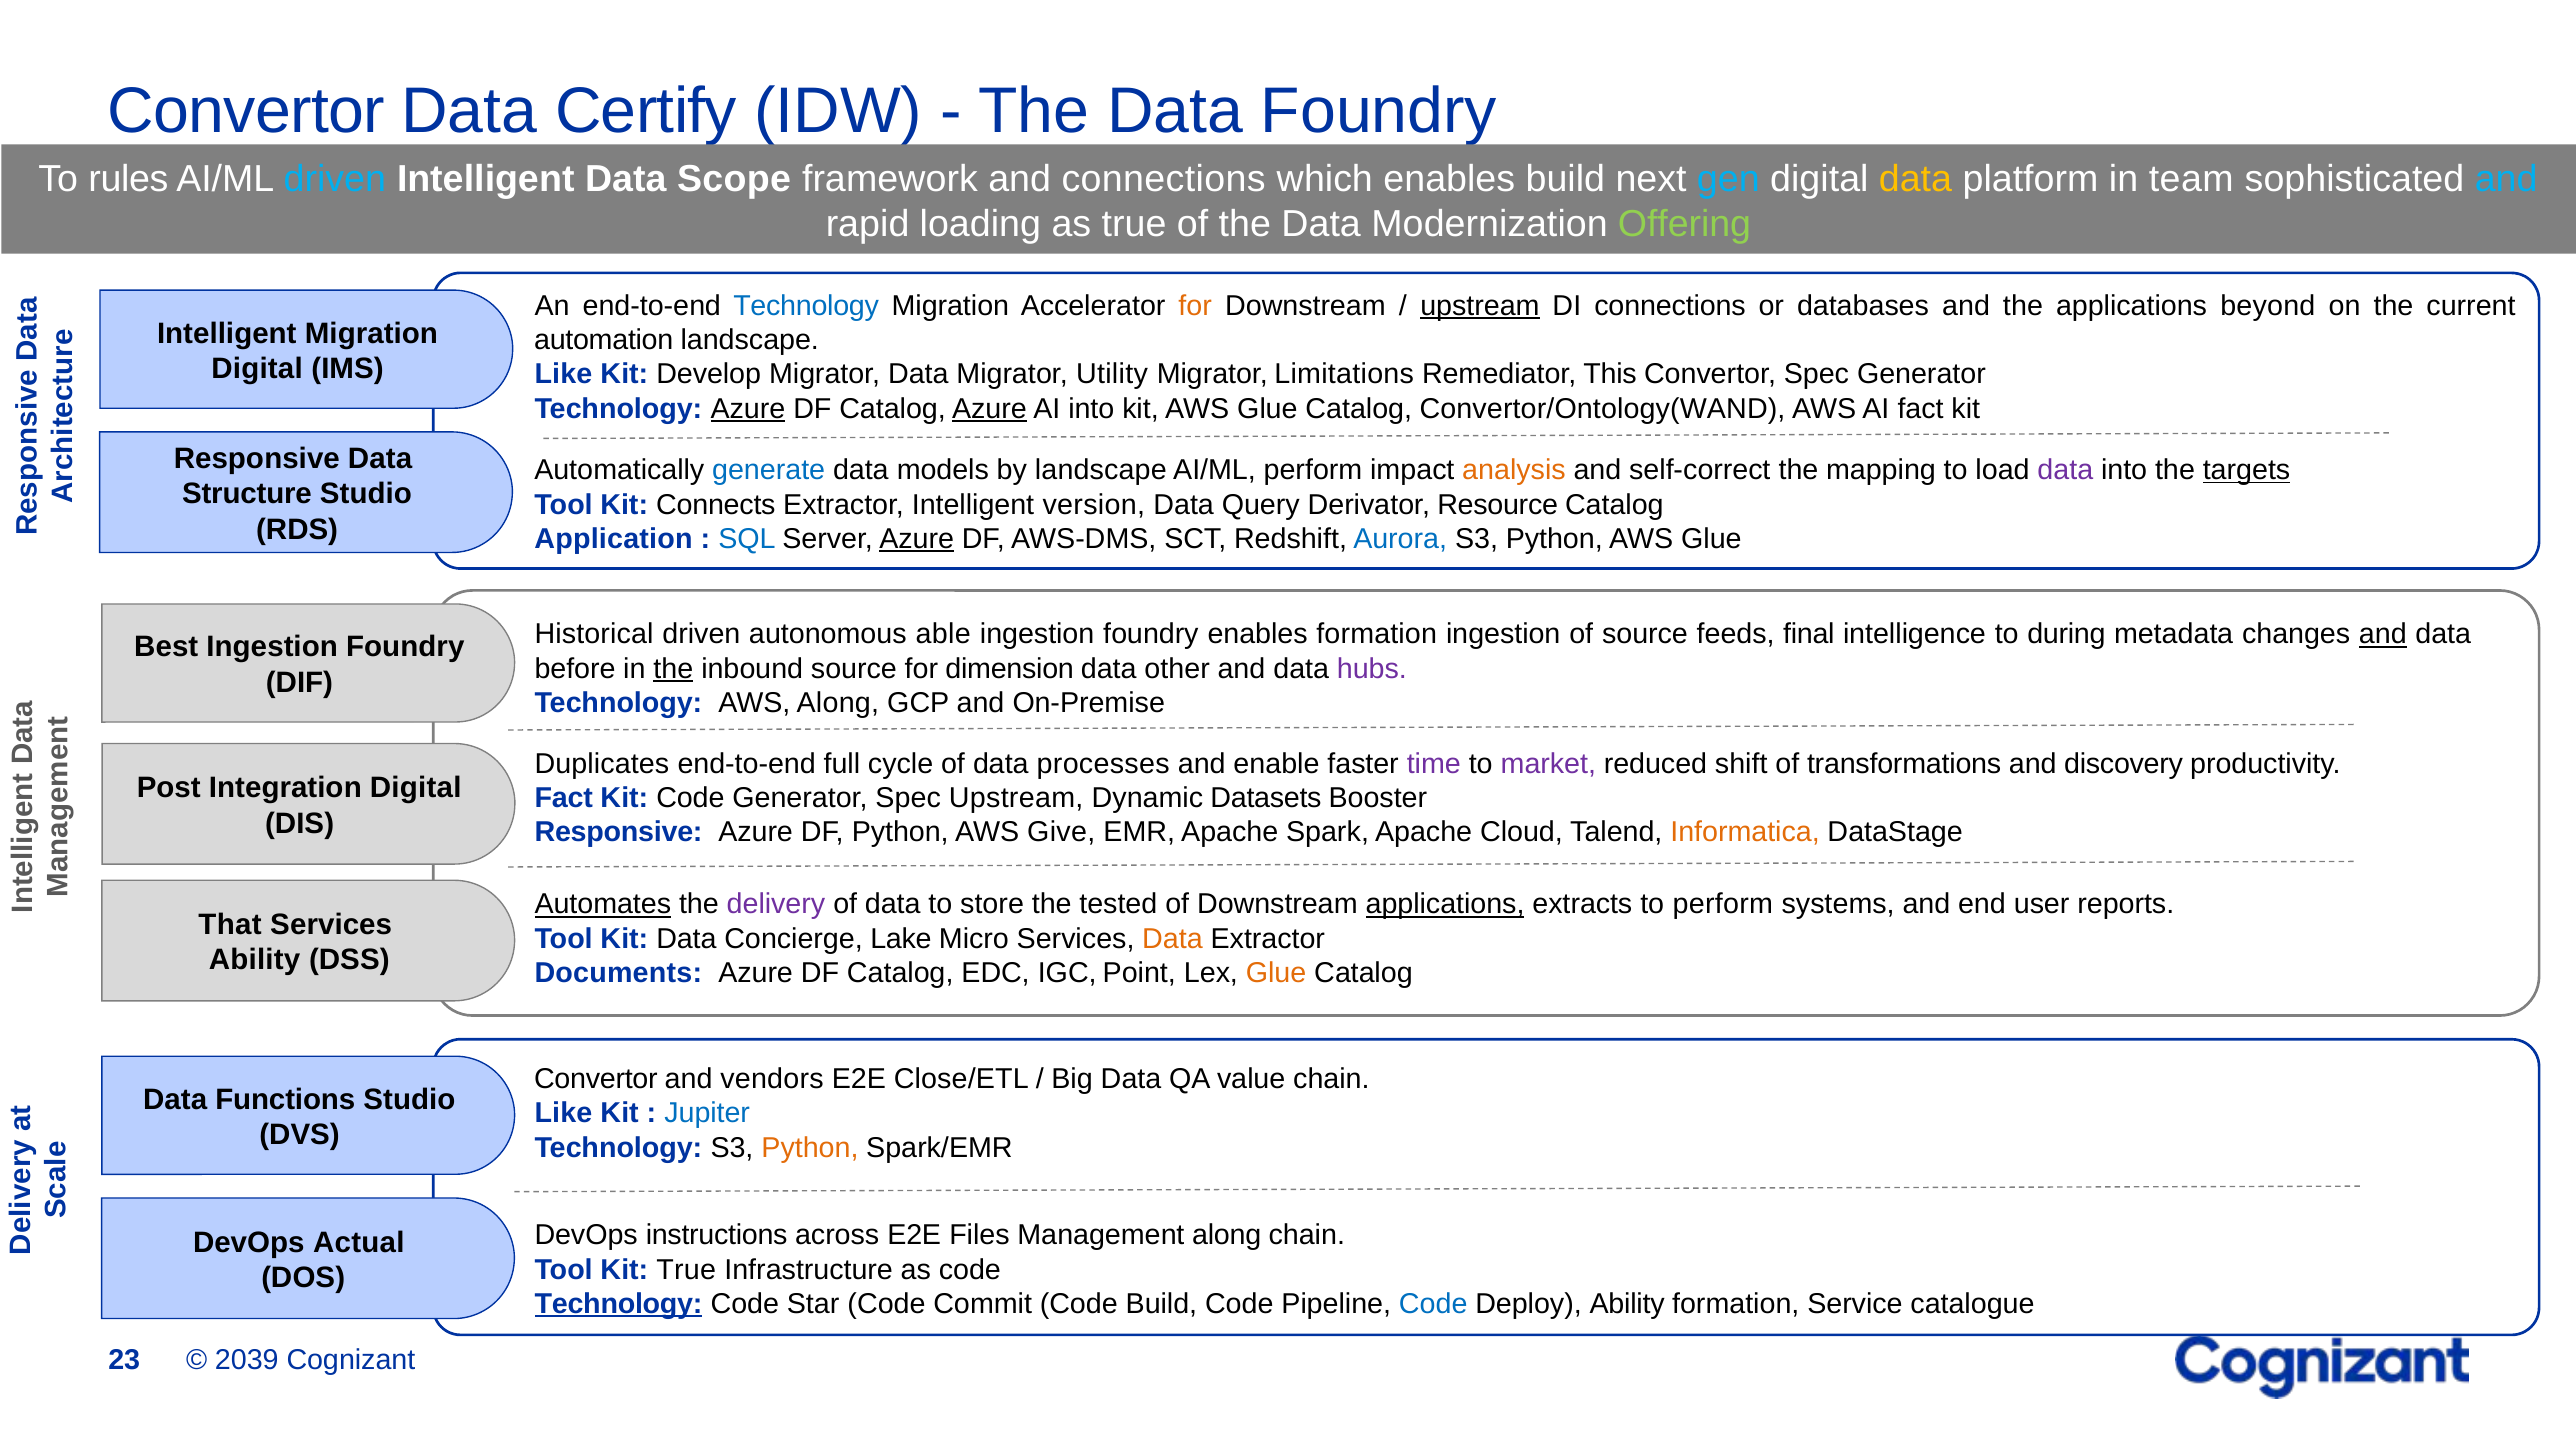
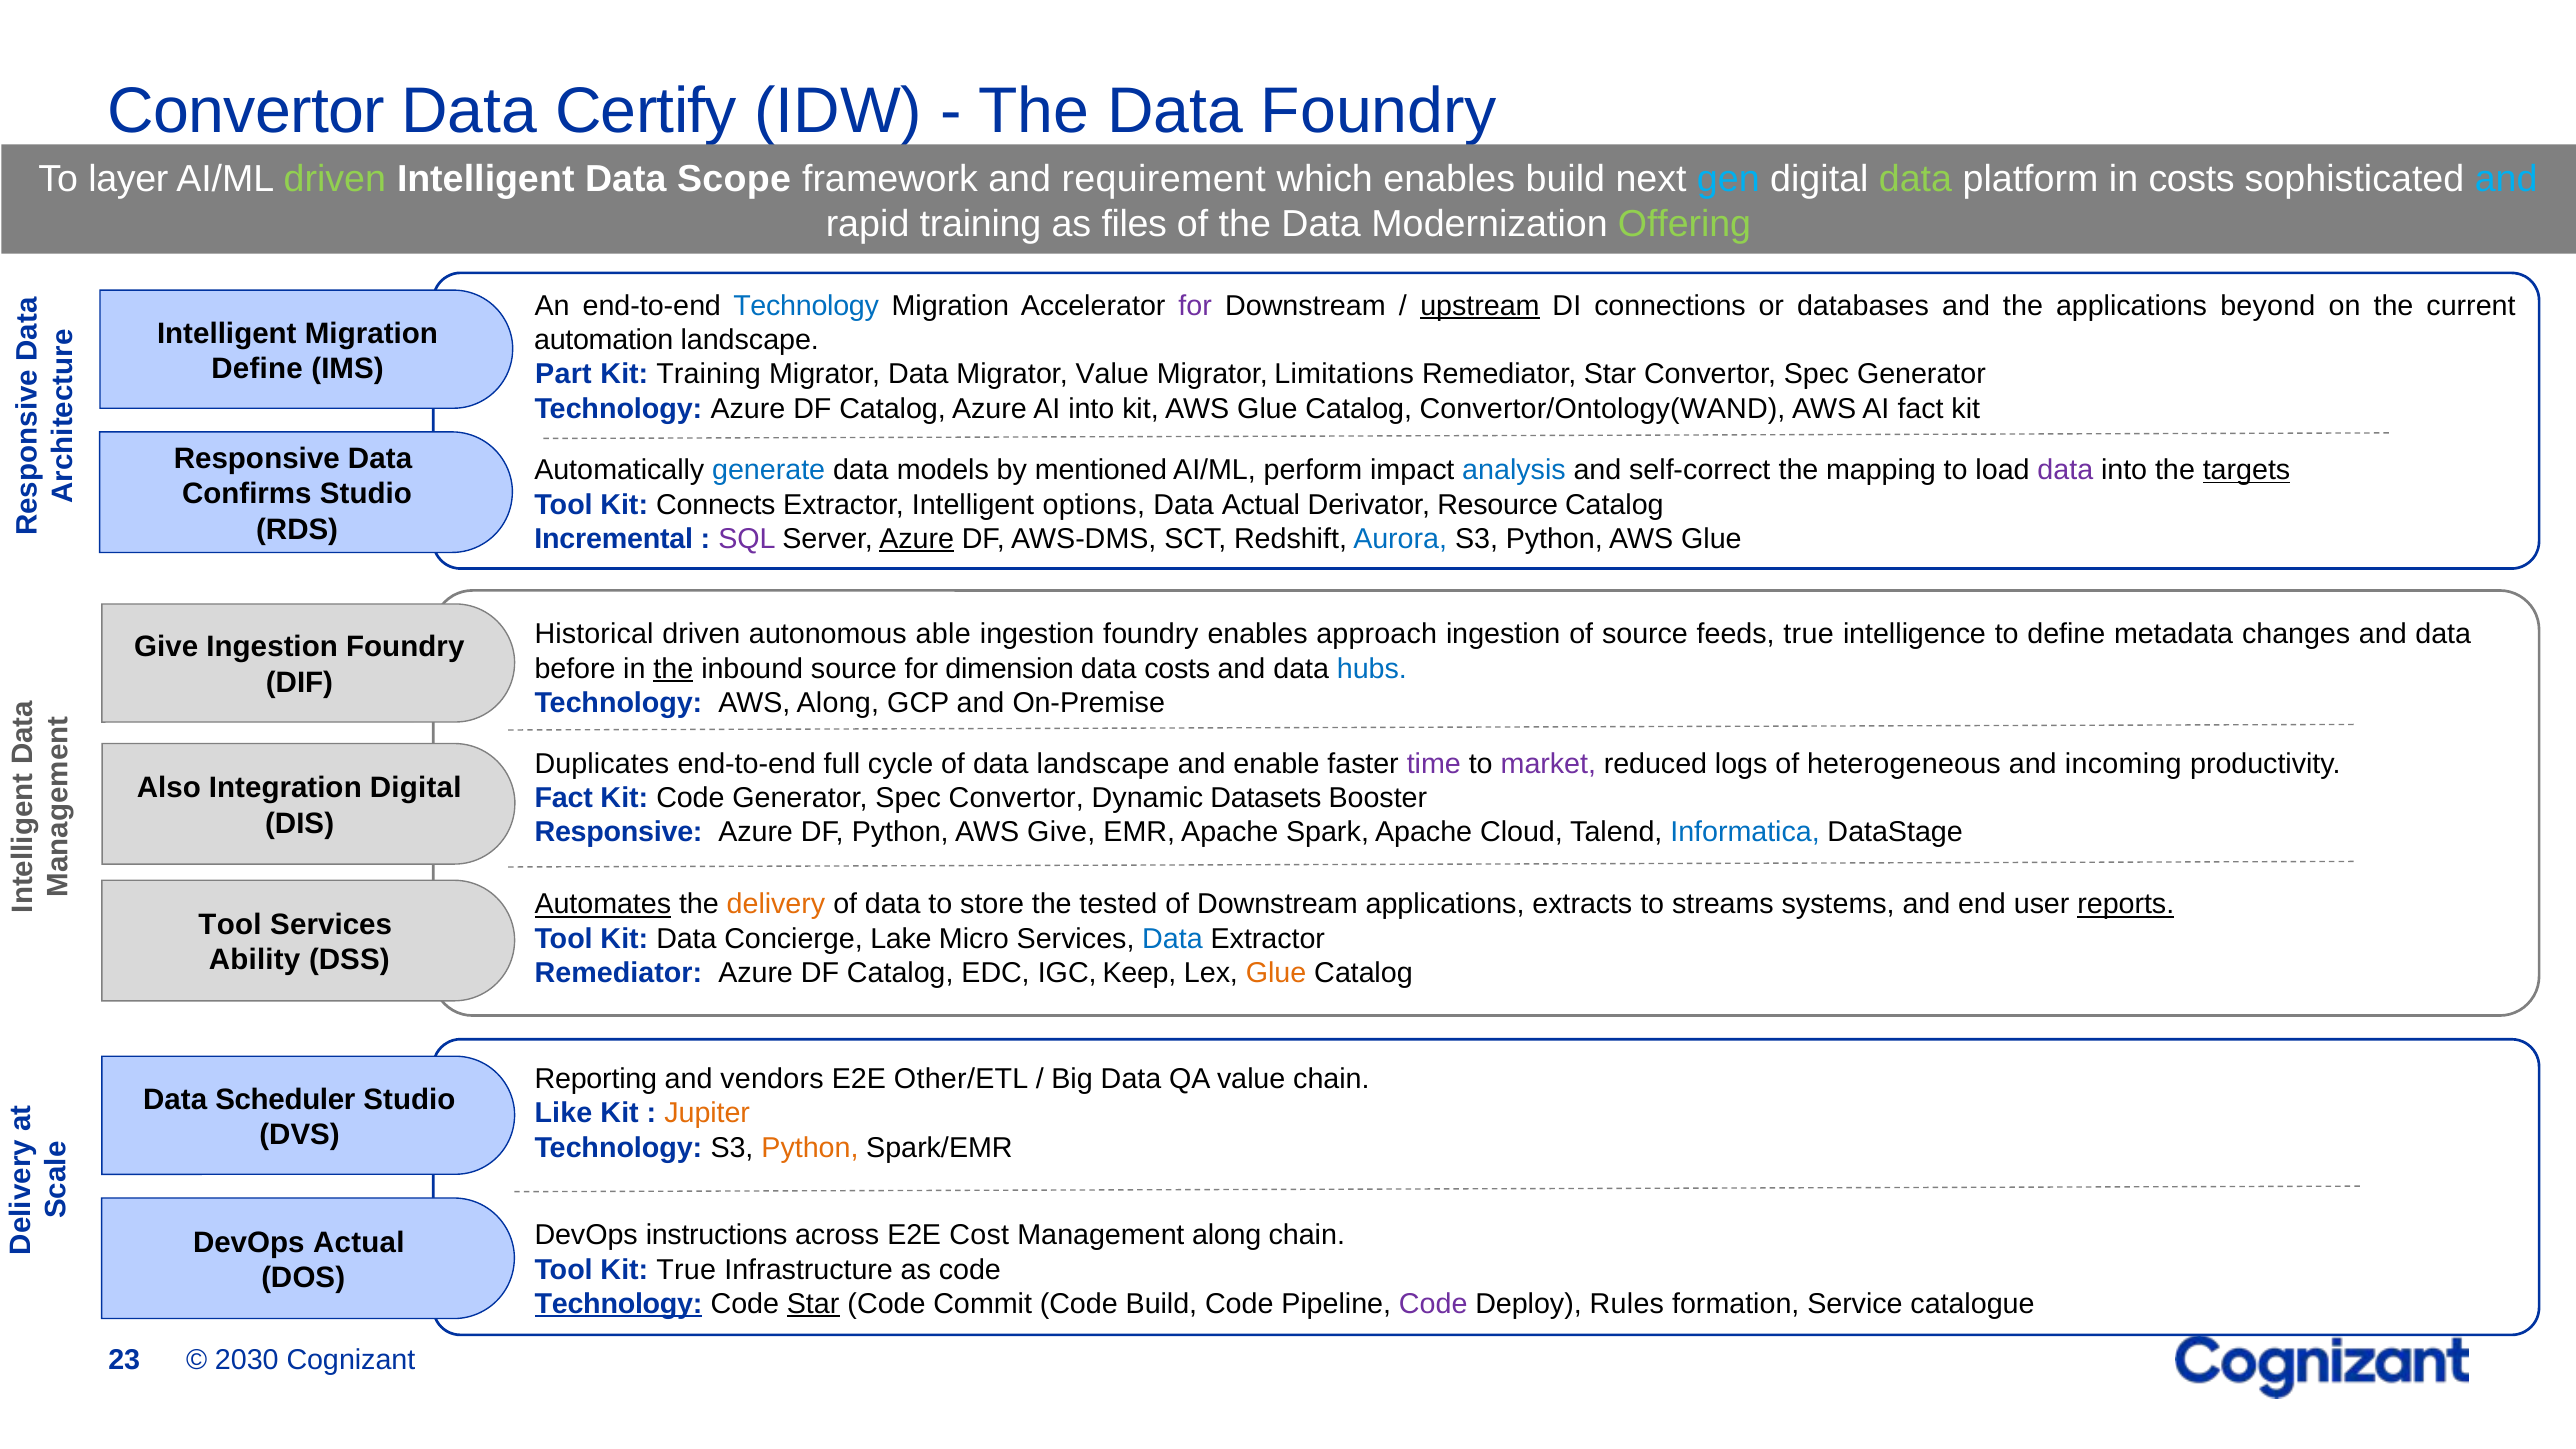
rules: rules -> layer (128, 179)
driven colour: light blue -> light green (335, 179)
and connections: connections -> requirement (1164, 179)
data colour: yellow -> light green (1915, 179)
in team: team -> costs (2192, 179)
rapid loading: loading -> training (980, 224)
as true: true -> files (1134, 224)
for colour: orange -> purple (1195, 306)
Digital: Digital -> Define (257, 369)
Like: Like -> Part (563, 374)
Kit Develop: Develop -> Training (709, 374)
Migrator Utility: Utility -> Value (1112, 374)
Remediator This: This -> Star (1610, 374)
Azure underline: present -> none (748, 409)
Azure underline: present -> none (989, 409)
by landscape: landscape -> mentioned (1101, 470)
analysis colour: orange -> blue (1514, 470)
Structure: Structure -> Confirms (247, 494)
version: version -> options (1094, 505)
Data Query: Query -> Actual (1261, 505)
Application: Application -> Incremental (614, 539)
SQL colour: blue -> purple (747, 539)
enables formation: formation -> approach (1377, 634)
feeds final: final -> true (1809, 634)
to during: during -> define (2066, 634)
and underline: present -> none (2383, 634)
Best: Best -> Give (166, 647)
data other: other -> costs (1177, 669)
hubs colour: purple -> blue (1372, 669)
data processes: processes -> landscape (1103, 764)
shift: shift -> logs (1741, 764)
transformations: transformations -> heterogeneous (1904, 764)
discovery: discovery -> incoming (2123, 764)
Post: Post -> Also (169, 788)
Spec Upstream: Upstream -> Convertor (1016, 798)
Informatica colour: orange -> blue (1745, 832)
delivery colour: purple -> orange (776, 904)
applications underline: present -> none (1445, 904)
to perform: perform -> streams (1723, 904)
reports underline: none -> present (2126, 904)
That: That -> Tool (230, 925)
Data colour: orange -> blue (1172, 939)
Documents: Documents -> Remediator (618, 973)
Point: Point -> Keep (1139, 973)
Convertor: Convertor -> Reporting (596, 1079)
Close/ETL: Close/ETL -> Other/ETL (961, 1079)
Functions: Functions -> Scheduler (285, 1099)
Jupiter colour: blue -> orange (707, 1113)
Files: Files -> Cost (979, 1235)
Star underline: none -> present (813, 1304)
Code colour: blue -> purple (1433, 1304)
Deploy Ability: Ability -> Rules (1627, 1304)
2039: 2039 -> 2030 (247, 1360)
